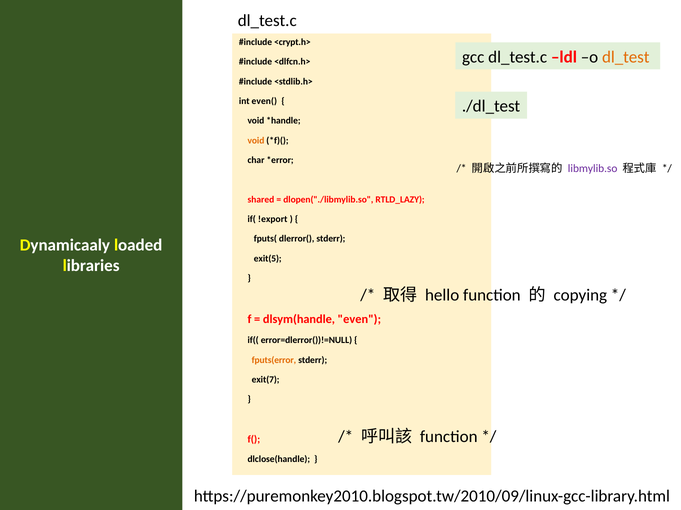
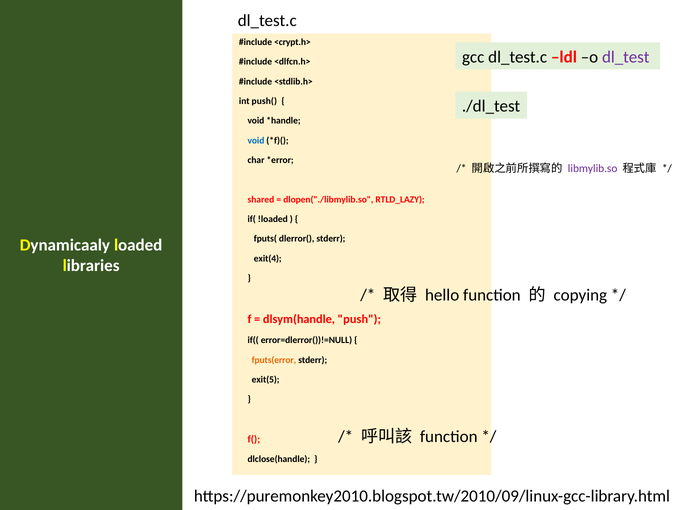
dl_test colour: orange -> purple (626, 57)
even(: even( -> push( (264, 101)
void colour: orange -> blue (256, 141)
!export: !export -> !loaded (273, 219)
exit(5: exit(5 -> exit(4 (268, 259)
even: even -> push (359, 320)
exit(7: exit(7 -> exit(5 (266, 380)
